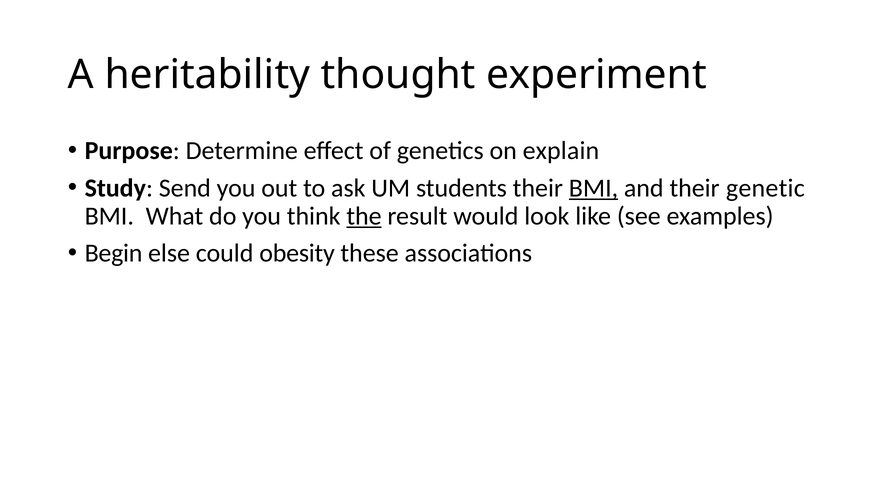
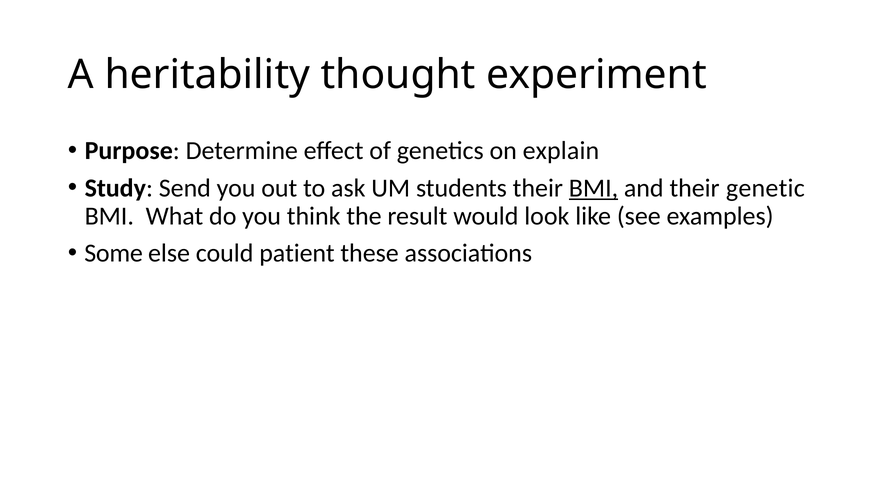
the underline: present -> none (364, 216)
Begin: Begin -> Some (114, 253)
obesity: obesity -> patient (297, 253)
